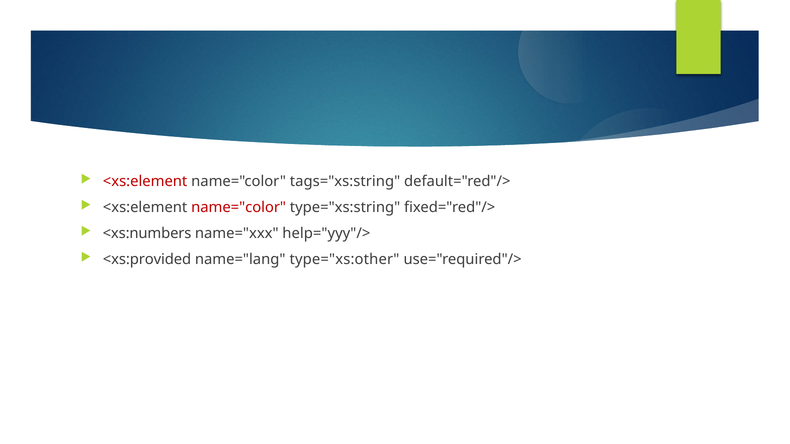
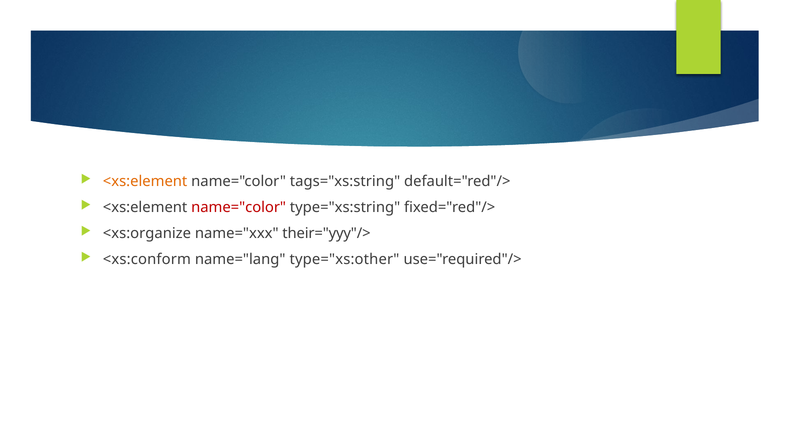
<xs:element colour: red -> orange (145, 182)
<xs:numbers: <xs:numbers -> <xs:organize (147, 234)
help="yyy"/>: help="yyy"/> -> their="yyy"/> (326, 234)
<xs:provided: <xs:provided -> <xs:conform (147, 260)
